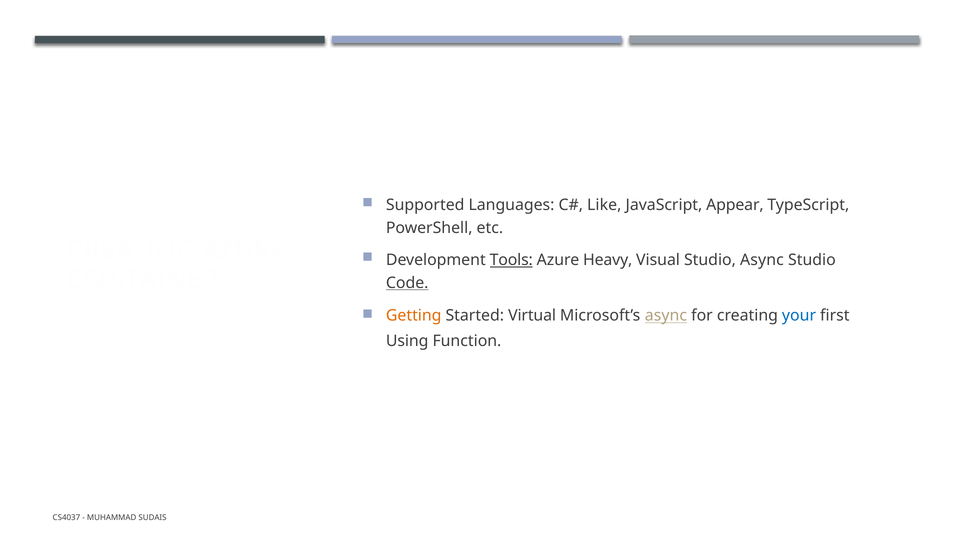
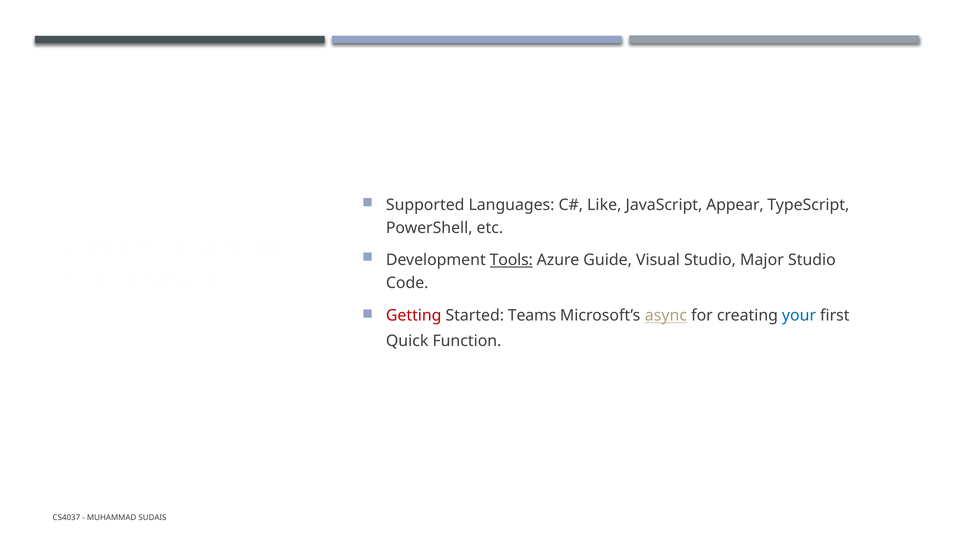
Heavy: Heavy -> Guide (608, 260)
Studio Async: Async -> Major (762, 260)
Code underline: present -> none (407, 283)
Getting colour: orange -> red (414, 315)
Virtual: Virtual -> Teams (532, 315)
Using: Using -> Quick (407, 341)
